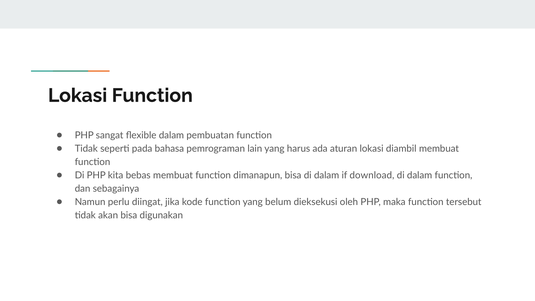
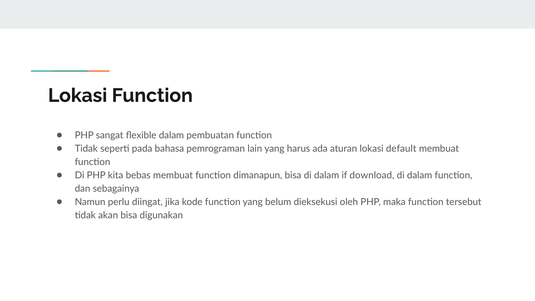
diambil: diambil -> default (401, 149)
